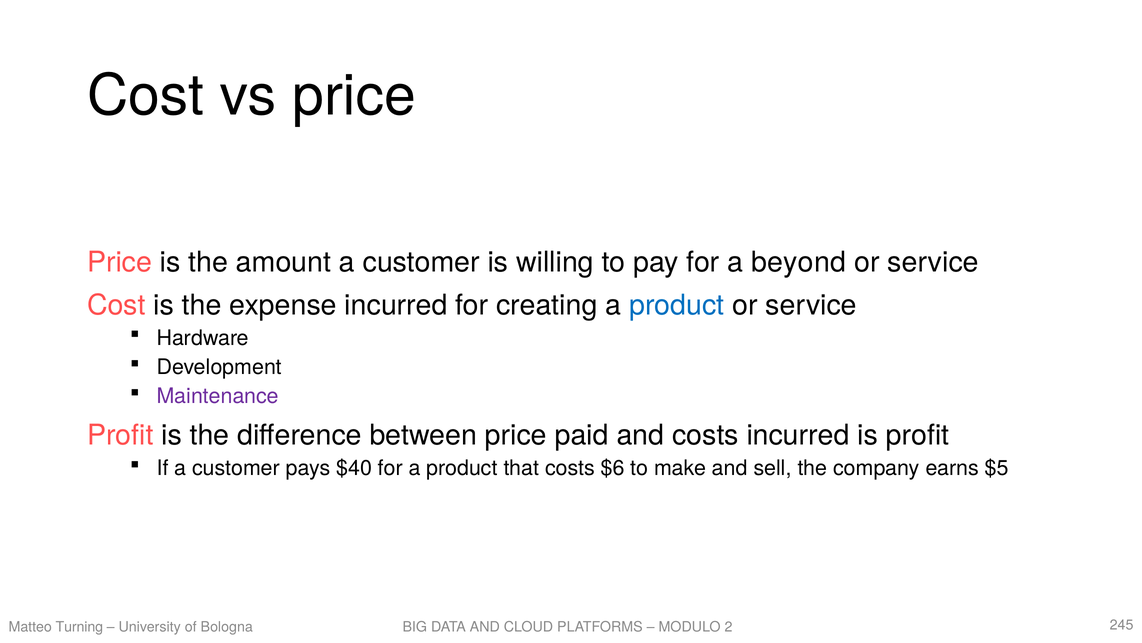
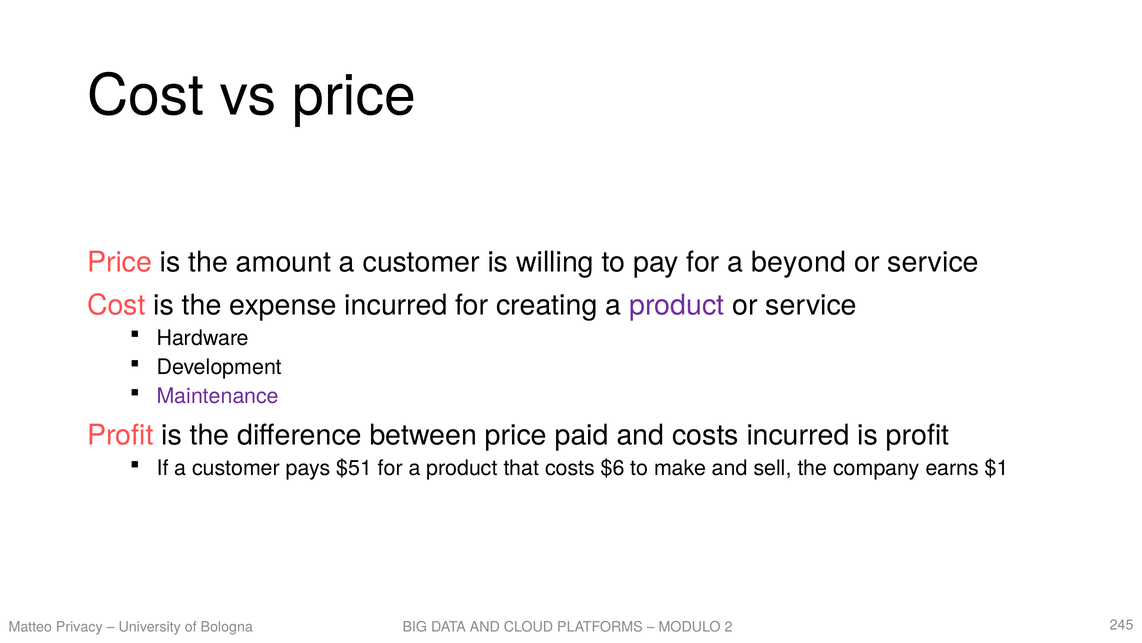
product colour: blue -> purple (677, 305)
$40: $40 -> $51 (354, 468)
$5: $5 -> $1 (997, 468)
Turning: Turning -> Privacy (79, 626)
